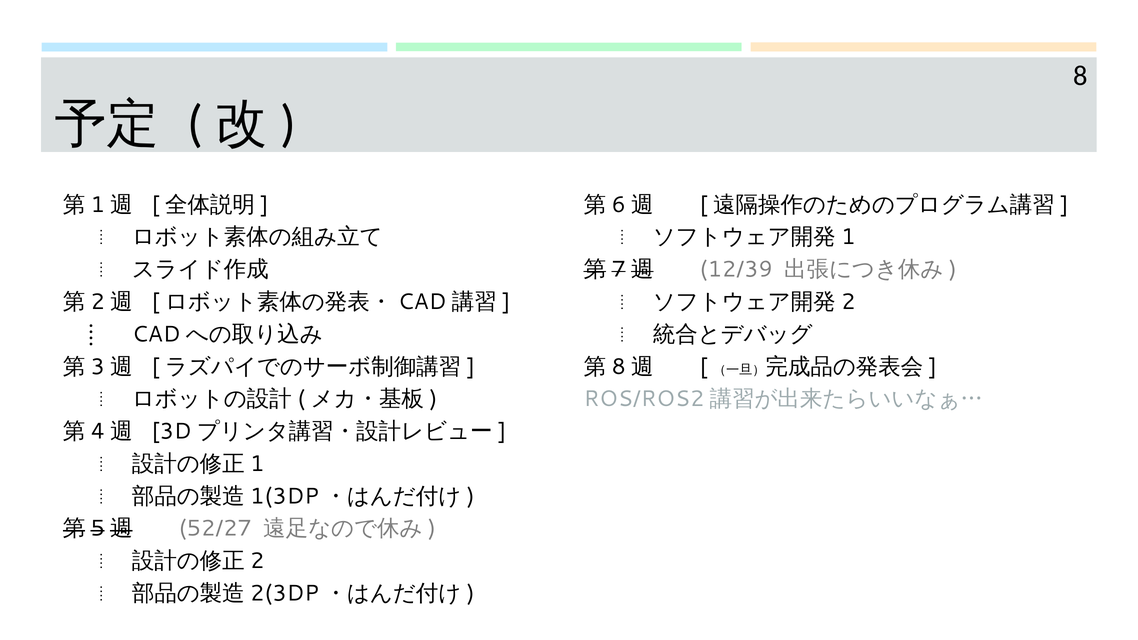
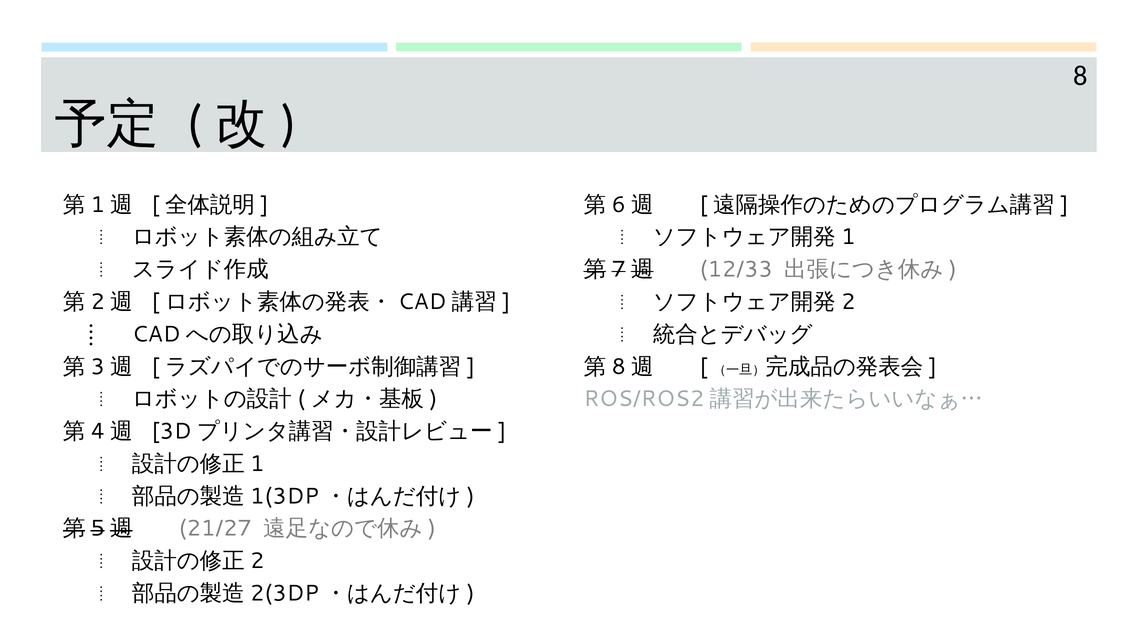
12/39: 12/39 -> 12/33 (736, 269)
52/27: 52/27 -> 21/27 (215, 529)
